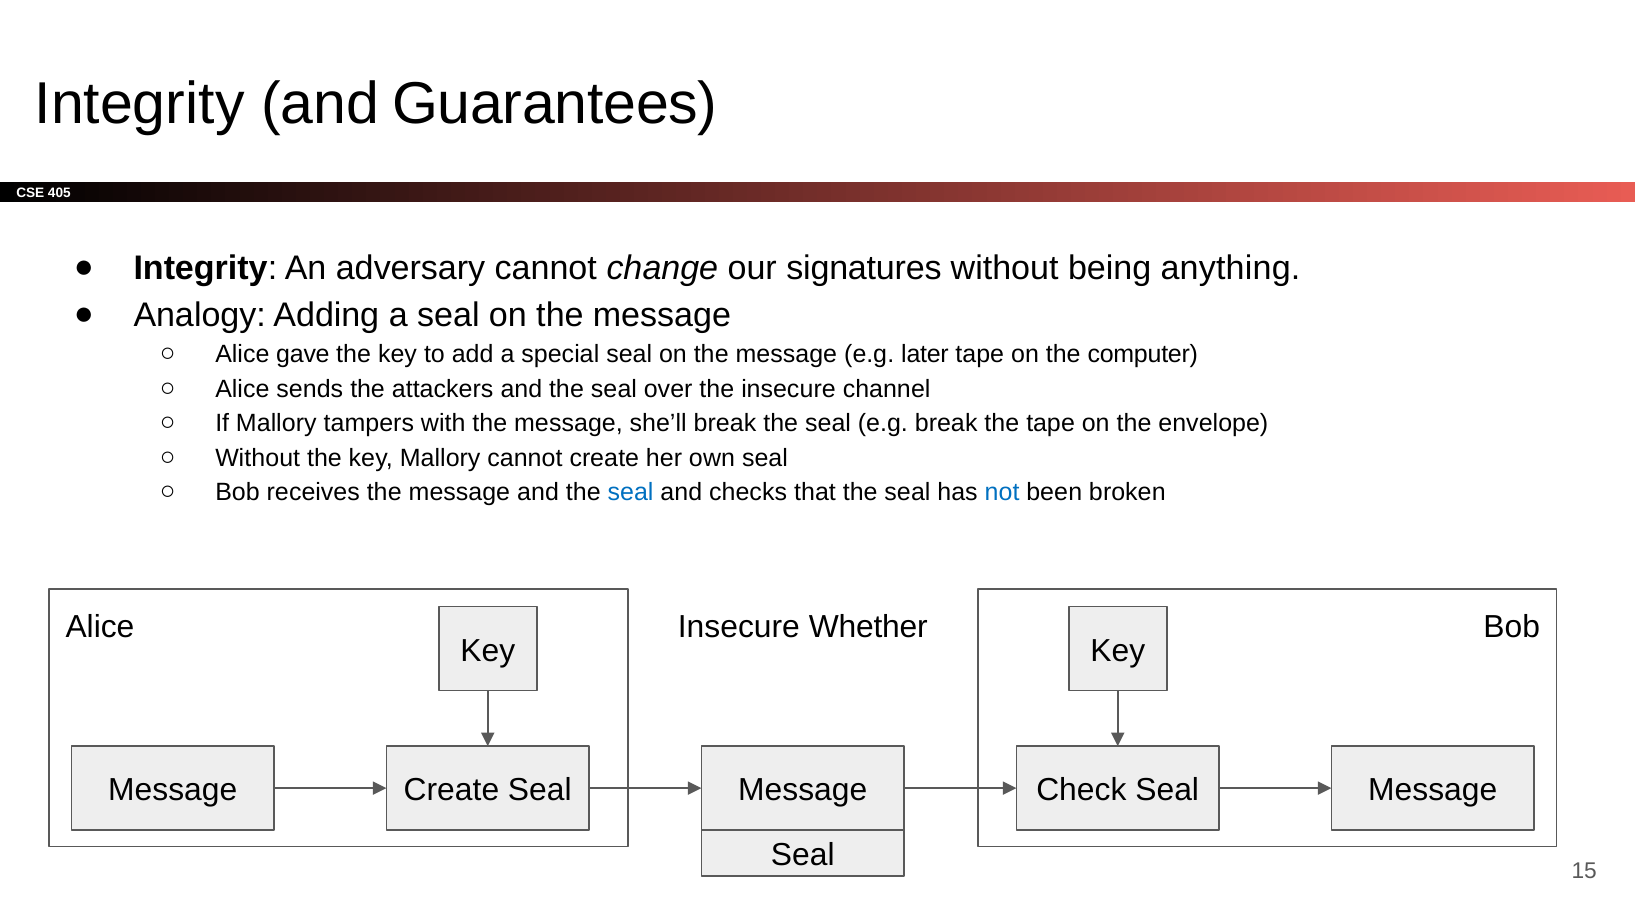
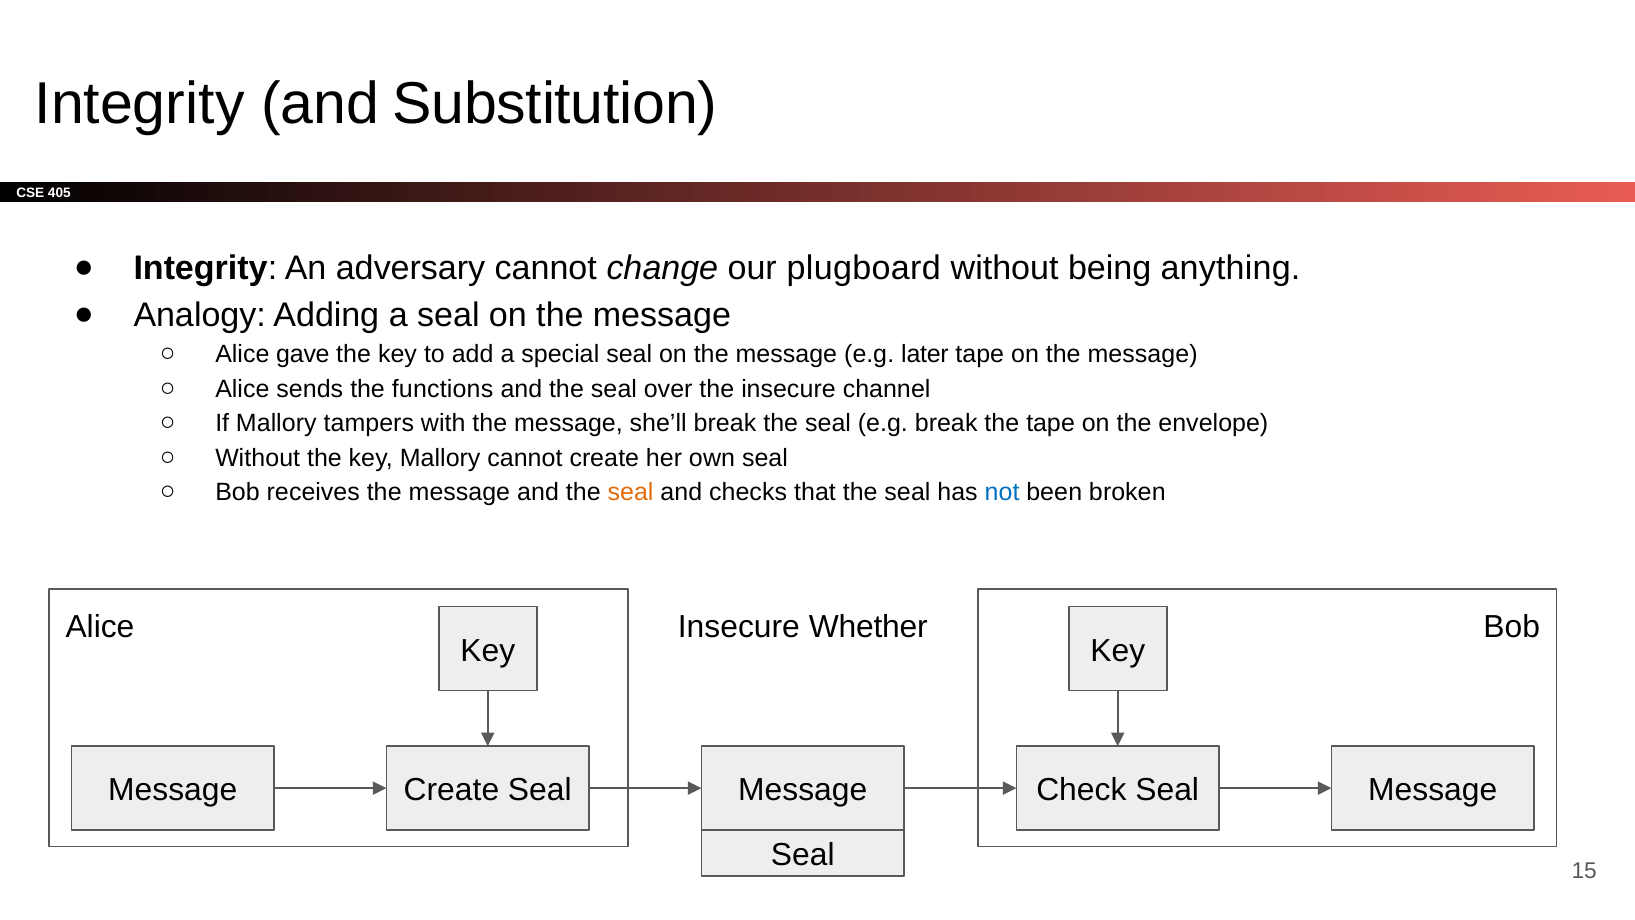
Guarantees: Guarantees -> Substitution (555, 104)
signatures: signatures -> plugboard (864, 268)
tape on the computer: computer -> message (1143, 354)
attackers: attackers -> functions (443, 389)
seal colour: blue -> orange (631, 492)
